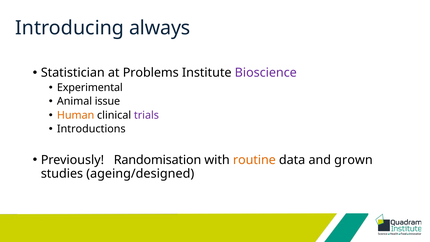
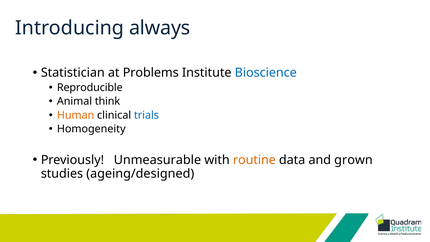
Bioscience colour: purple -> blue (266, 73)
Experimental: Experimental -> Reproducible (90, 88)
issue: issue -> think (107, 101)
trials colour: purple -> blue (146, 115)
Introductions: Introductions -> Homogeneity (91, 129)
Randomisation: Randomisation -> Unmeasurable (157, 160)
